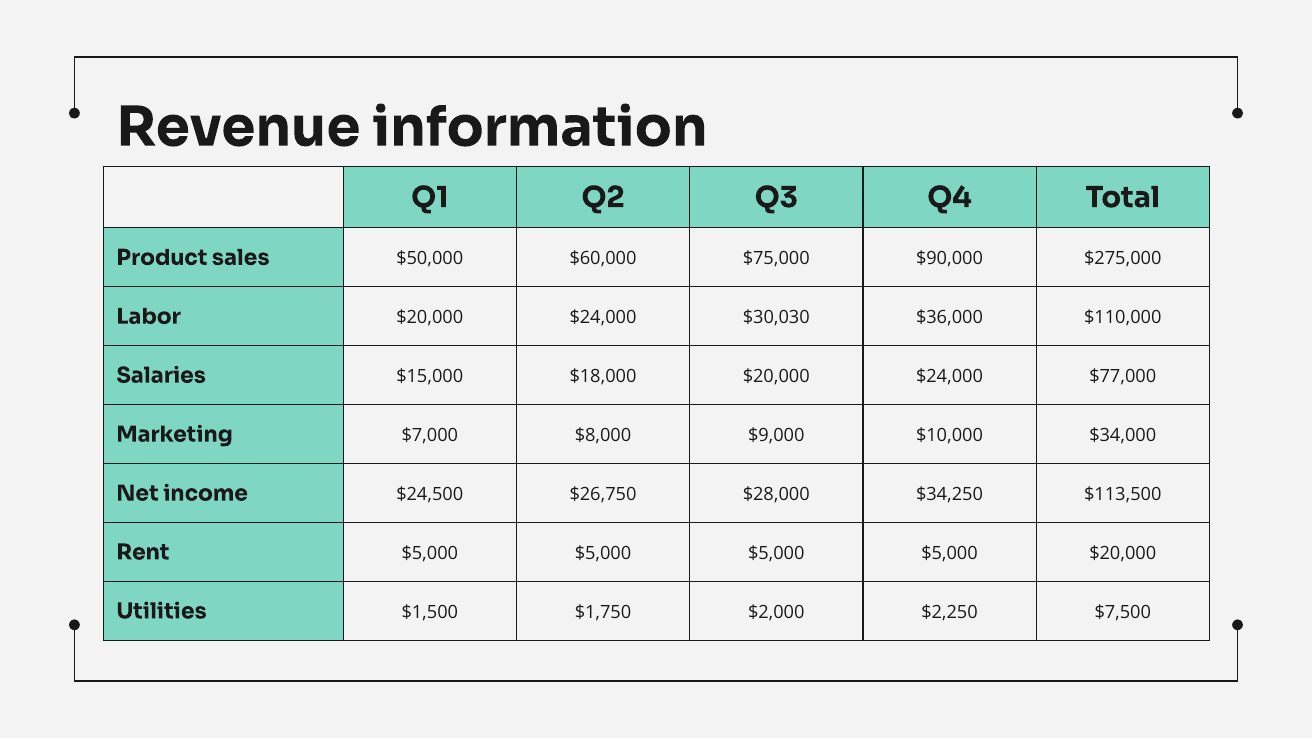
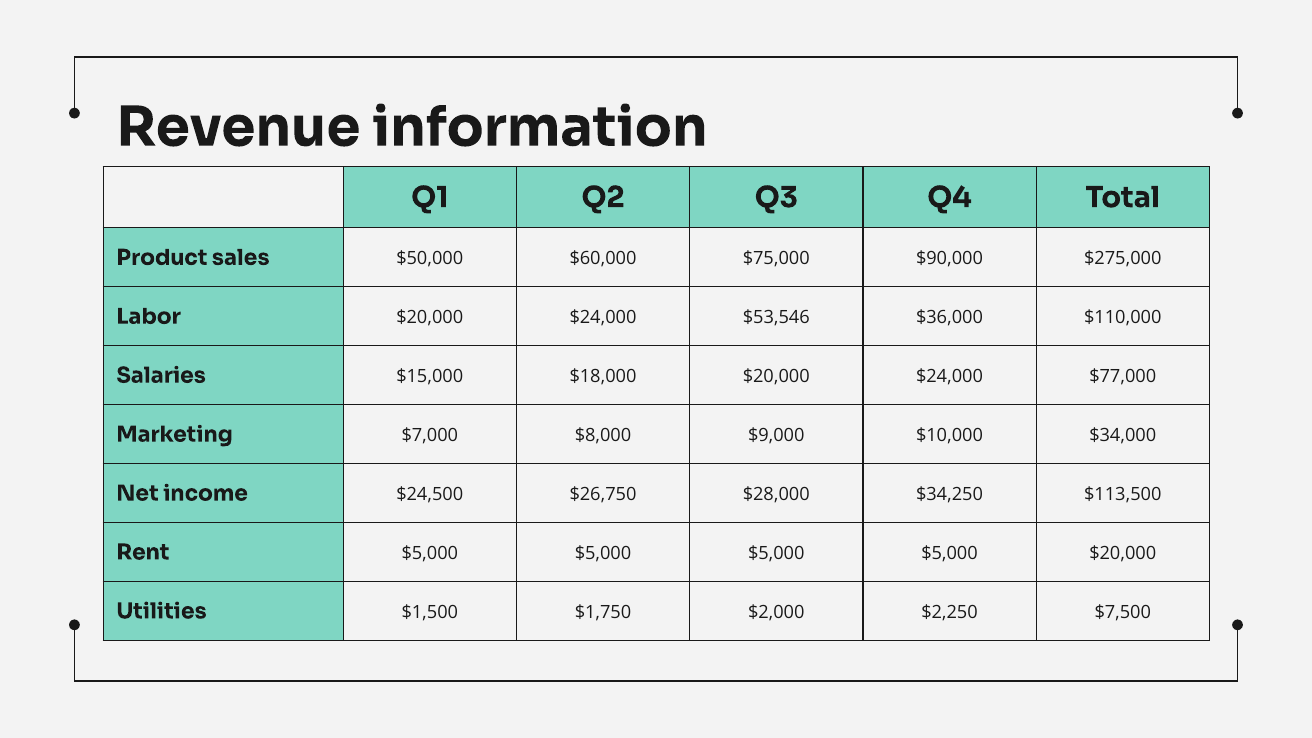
$30,030: $30,030 -> $53,546 (776, 317)
